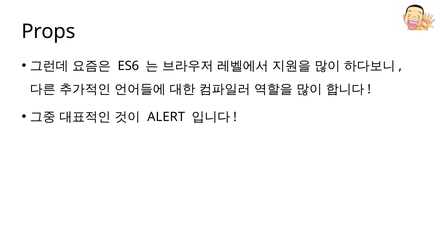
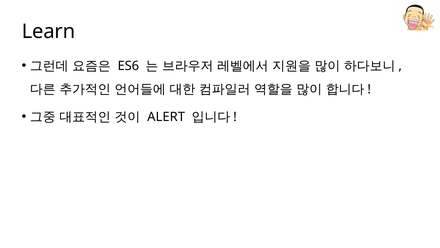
Props: Props -> Learn (48, 31)
